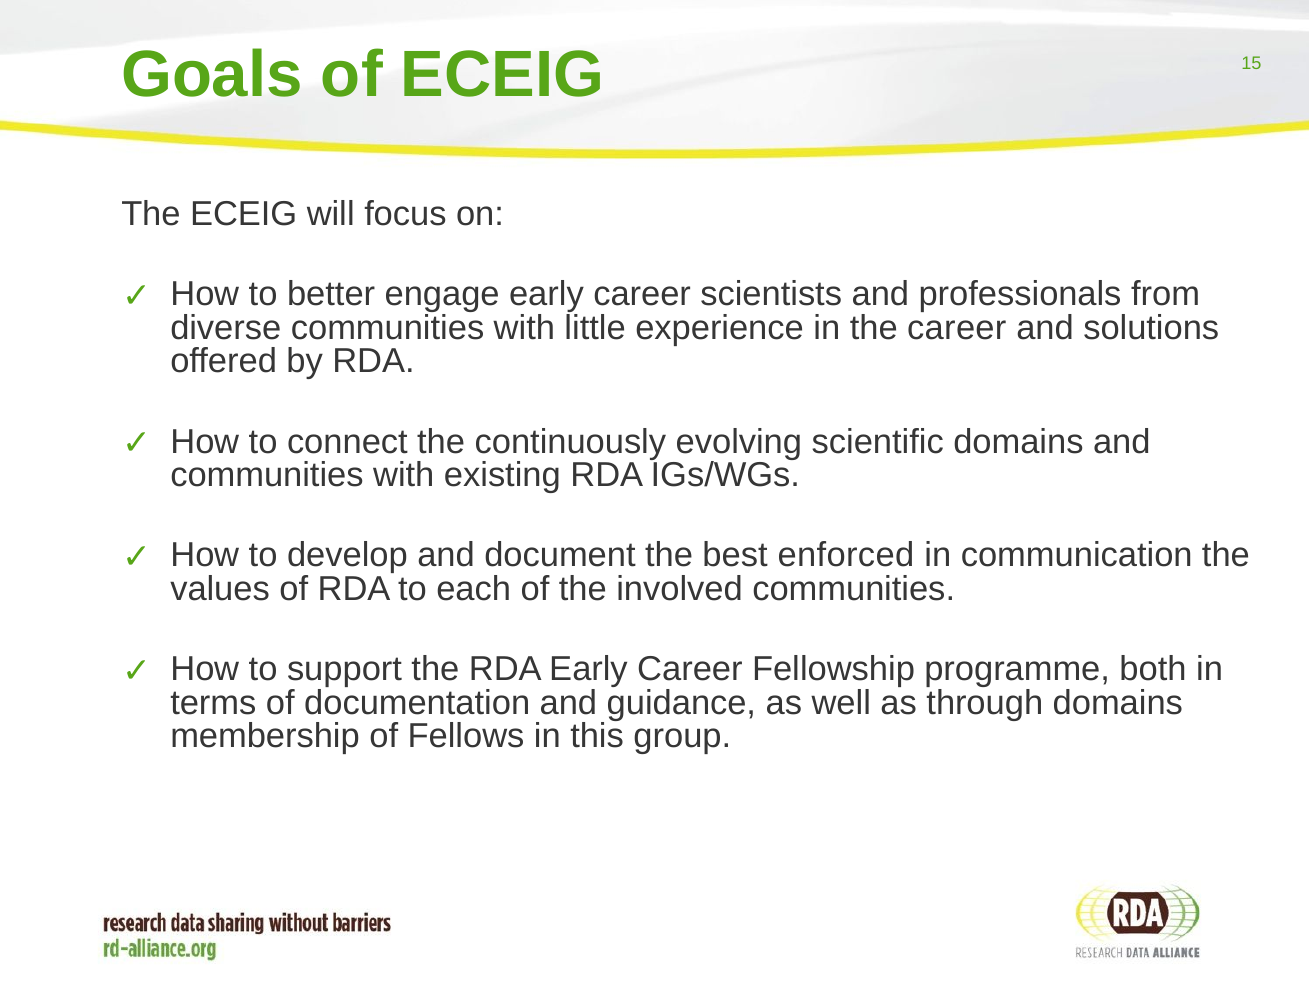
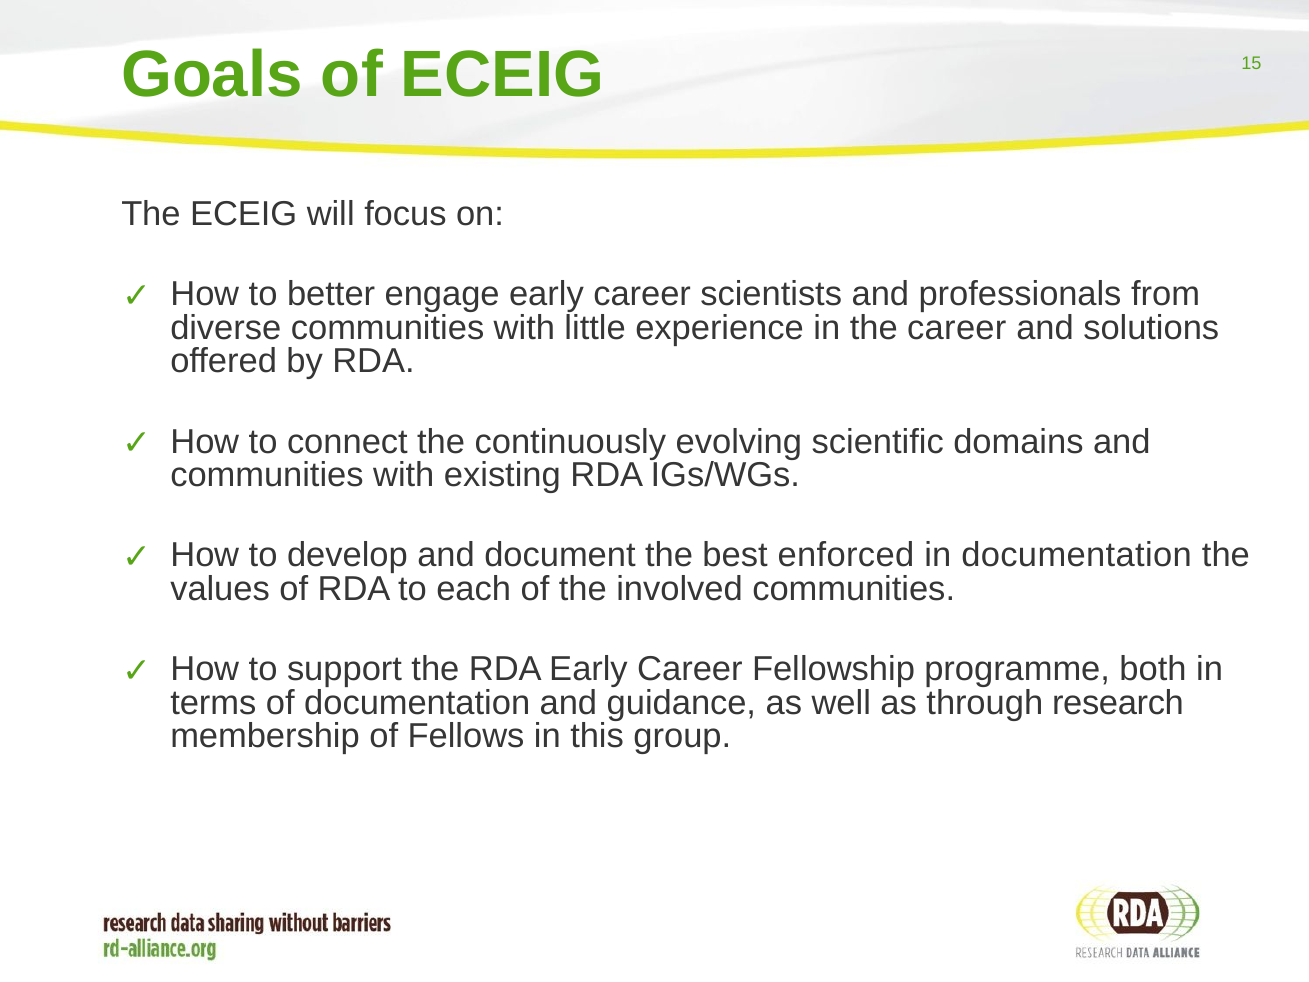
in communication: communication -> documentation (1077, 555)
through domains: domains -> research (1118, 703)
